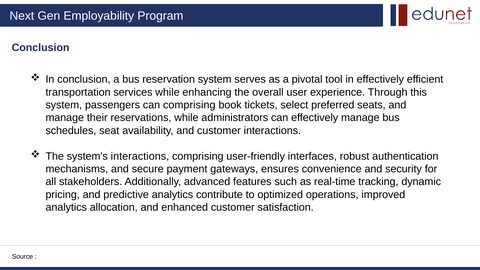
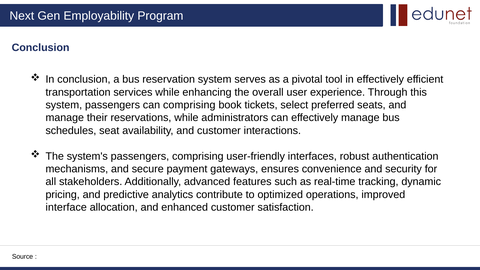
system's interactions: interactions -> passengers (140, 156)
analytics: analytics -> interface (66, 207)
